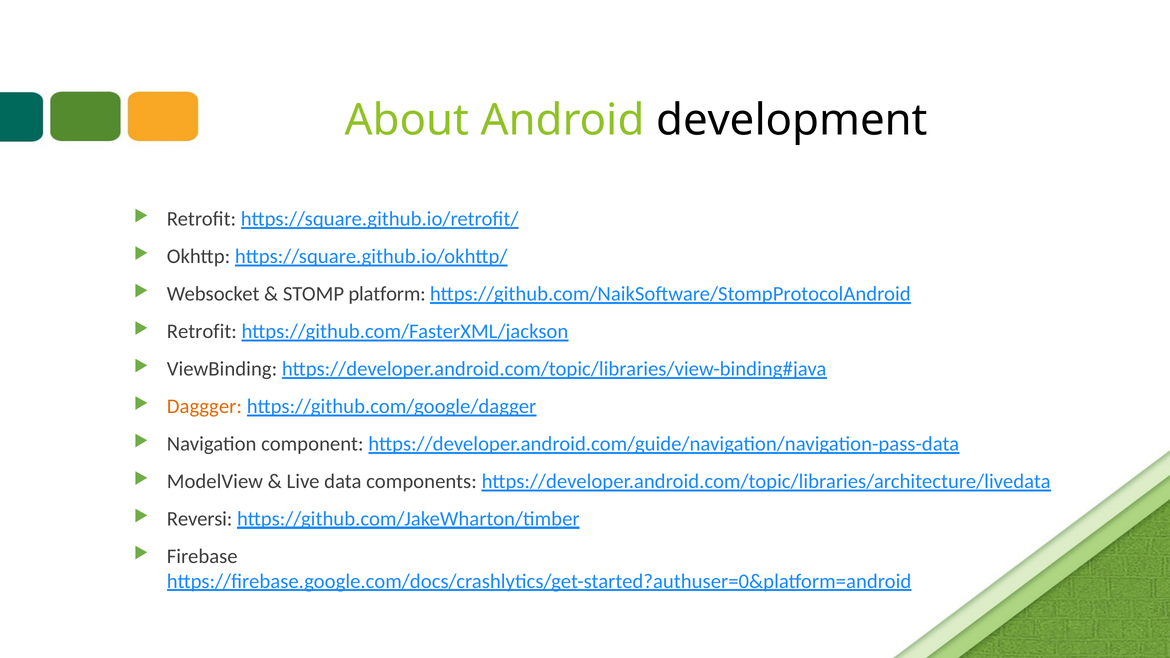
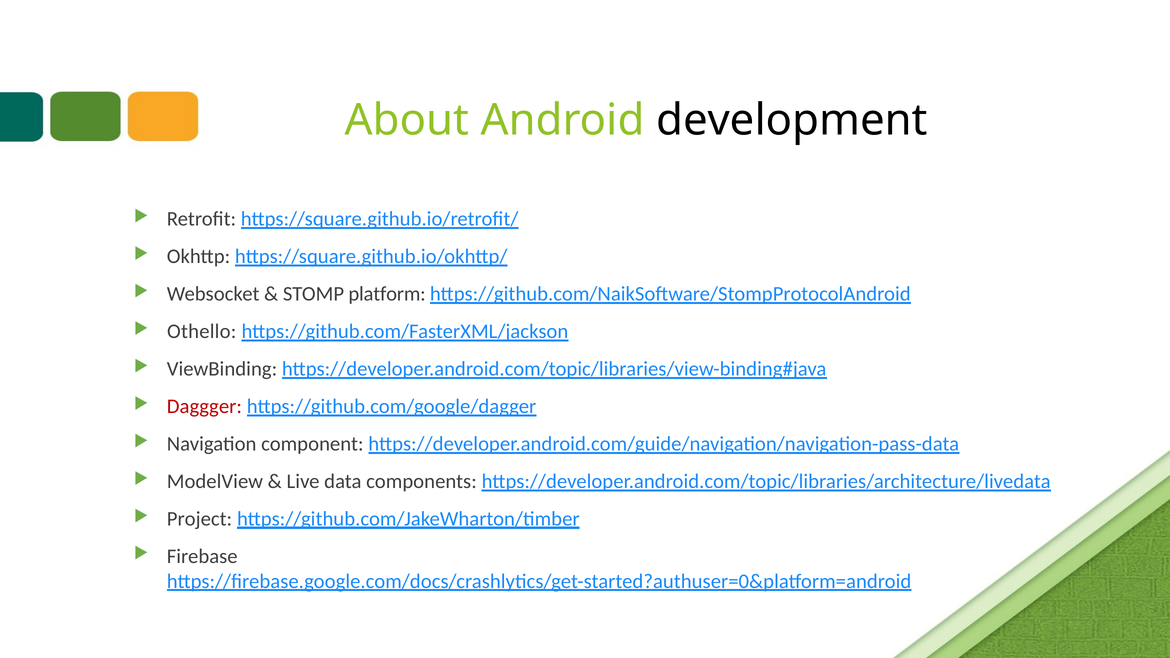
Retrofit: Retrofit -> Othello (202, 332)
Daggger colour: orange -> red (204, 407)
Reversi: Reversi -> Project (199, 519)
